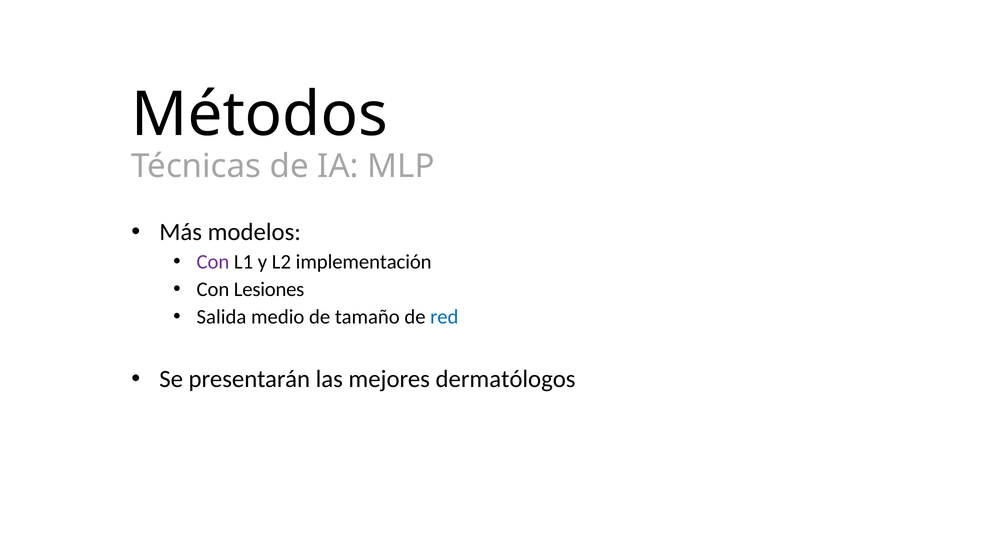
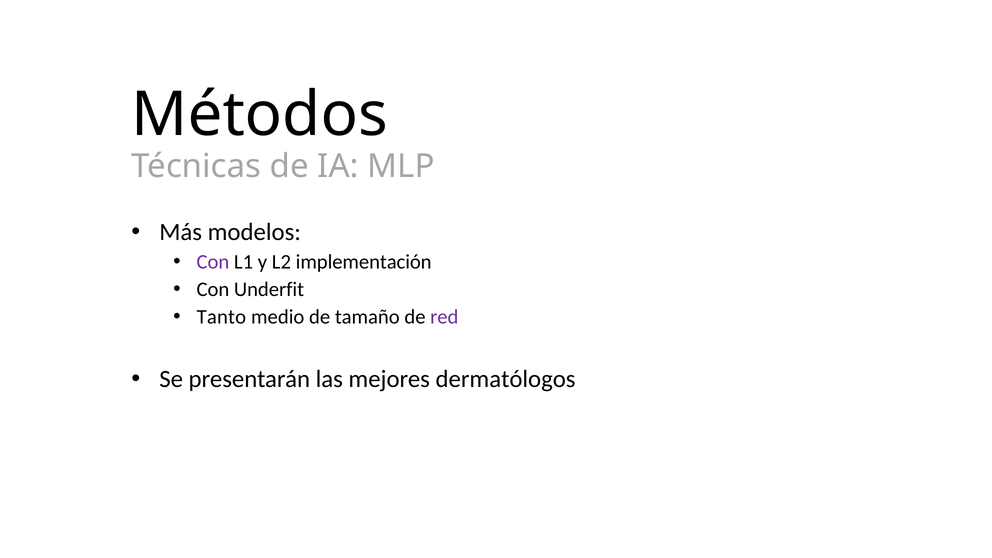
Lesiones: Lesiones -> Underfit (269, 289)
Salida: Salida -> Tanto (221, 317)
red colour: blue -> purple (444, 317)
